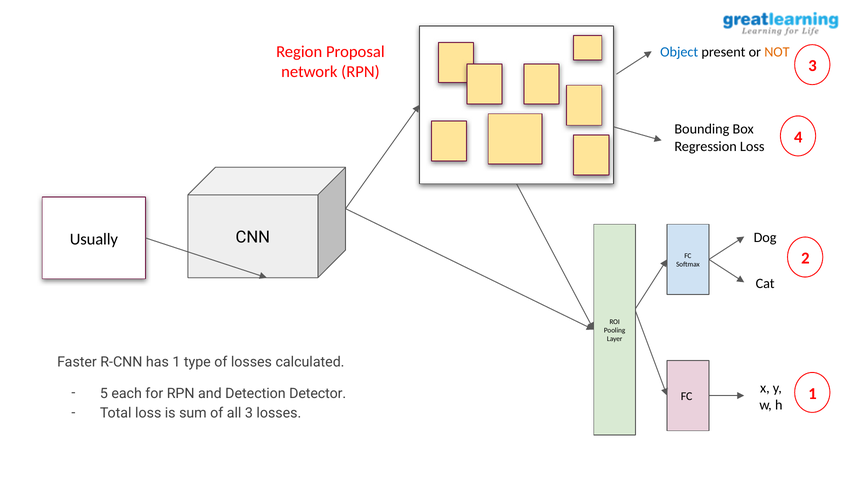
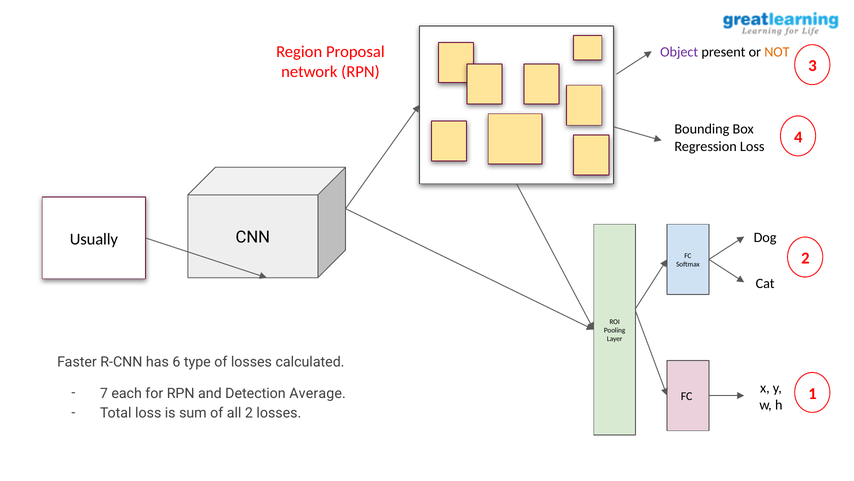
Object colour: blue -> purple (679, 52)
has 1: 1 -> 6 (176, 361)
5: 5 -> 7 (104, 393)
Detector: Detector -> Average (318, 393)
all 3: 3 -> 2 (249, 413)
